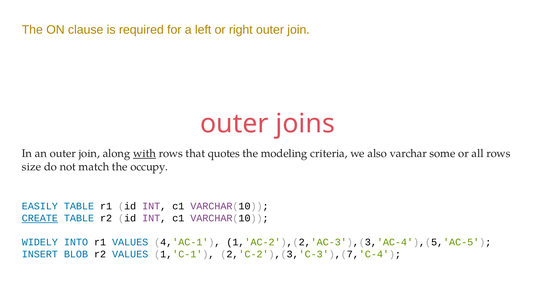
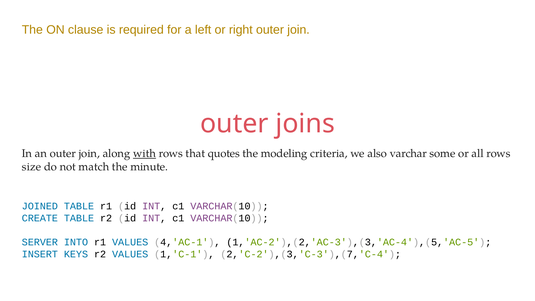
occupy: occupy -> minute (149, 167)
EASILY: EASILY -> JOINED (40, 206)
CREATE underline: present -> none (40, 218)
WIDELY: WIDELY -> SERVER (40, 242)
BLOB: BLOB -> KEYS (76, 254)
